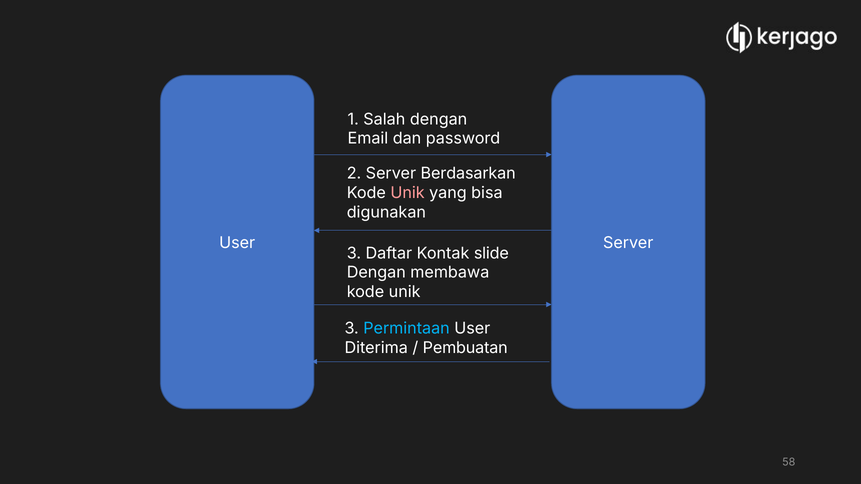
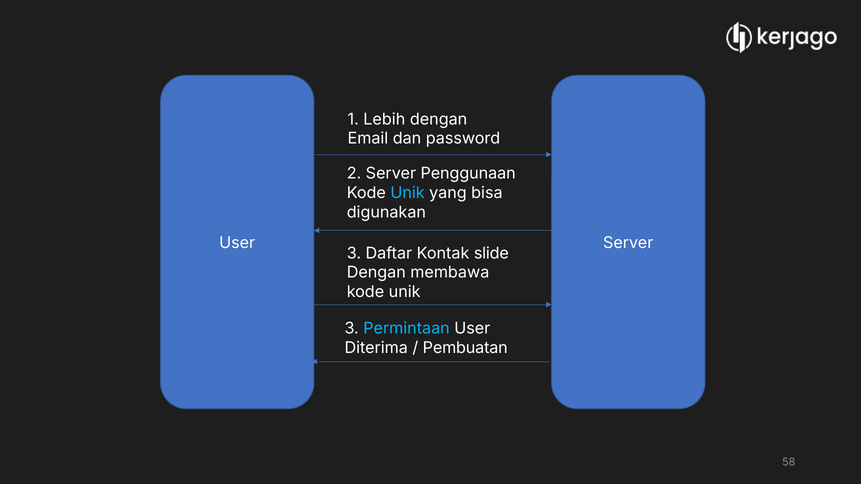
Salah: Salah -> Lebih (384, 119)
Berdasarkan: Berdasarkan -> Penggunaan (468, 174)
Unik colour: pink -> light blue (408, 193)
